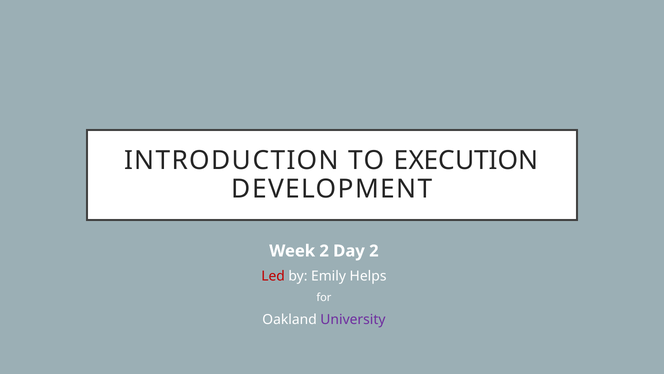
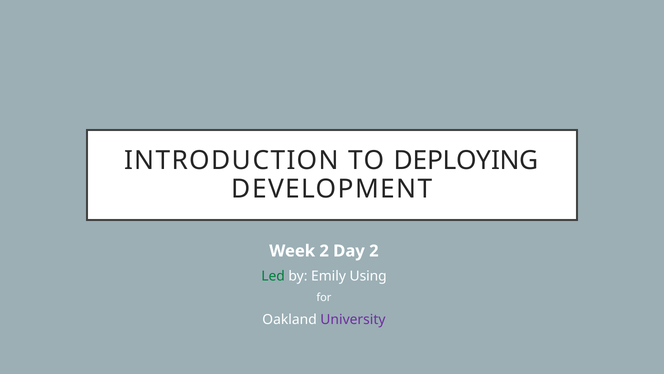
EXECUTION: EXECUTION -> DEPLOYING (466, 160)
Led colour: red -> green (273, 276)
Helps: Helps -> Using (368, 276)
